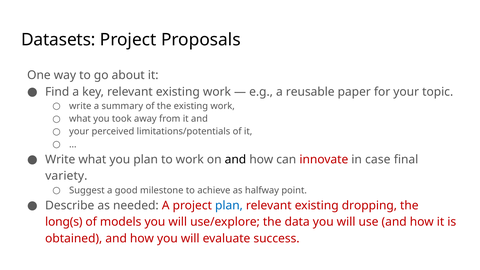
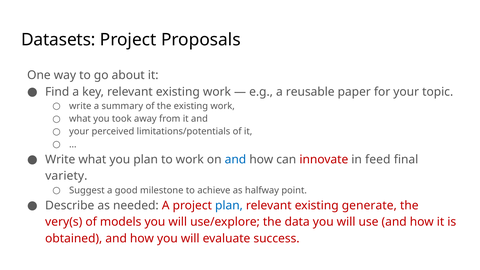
and colour: black -> blue (235, 159)
case: case -> feed (378, 159)
dropping: dropping -> generate (369, 205)
long(s: long(s -> very(s (64, 222)
